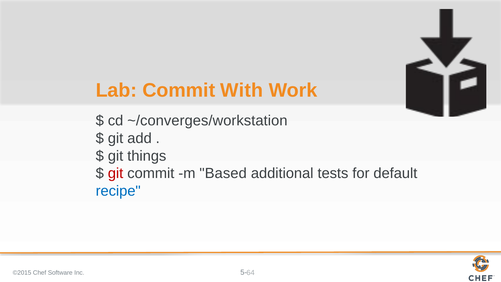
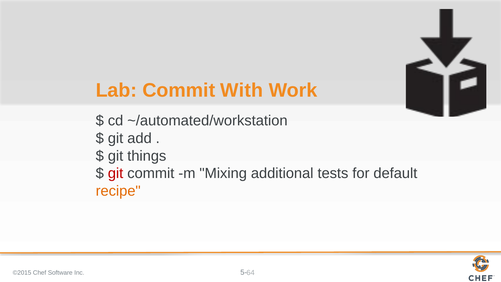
~/converges/workstation: ~/converges/workstation -> ~/automated/workstation (207, 121)
Based: Based -> Mixing (223, 173)
recipe colour: blue -> orange (118, 191)
